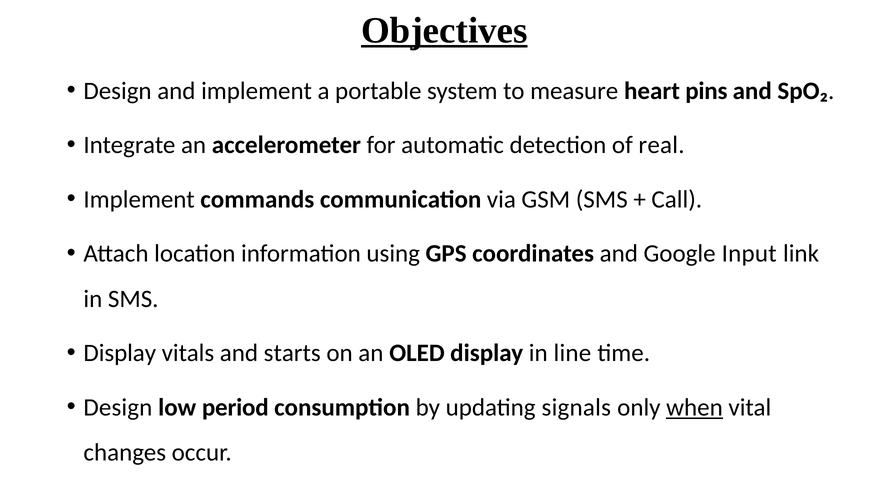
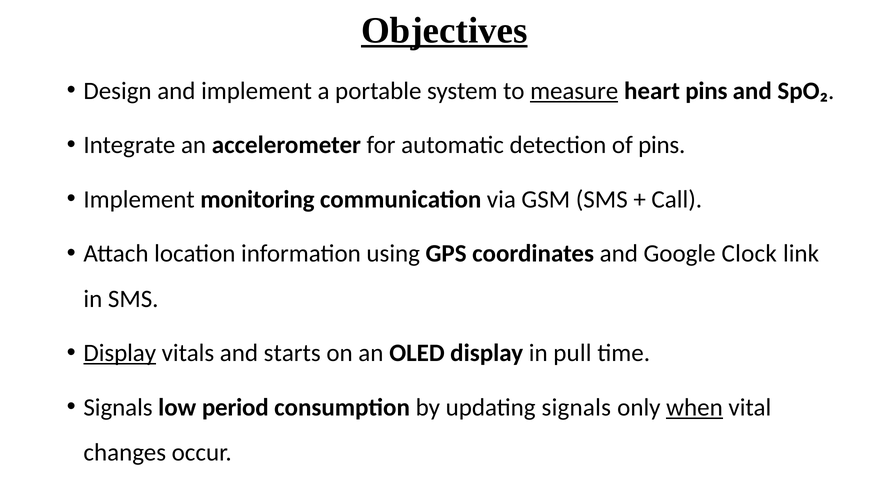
measure underline: none -> present (574, 91)
of real: real -> pins (662, 145)
commands: commands -> monitoring (257, 199)
Input: Input -> Clock (749, 254)
Display underline: none -> present (120, 353)
line: line -> pull (572, 353)
Design: Design -> Signals (118, 407)
